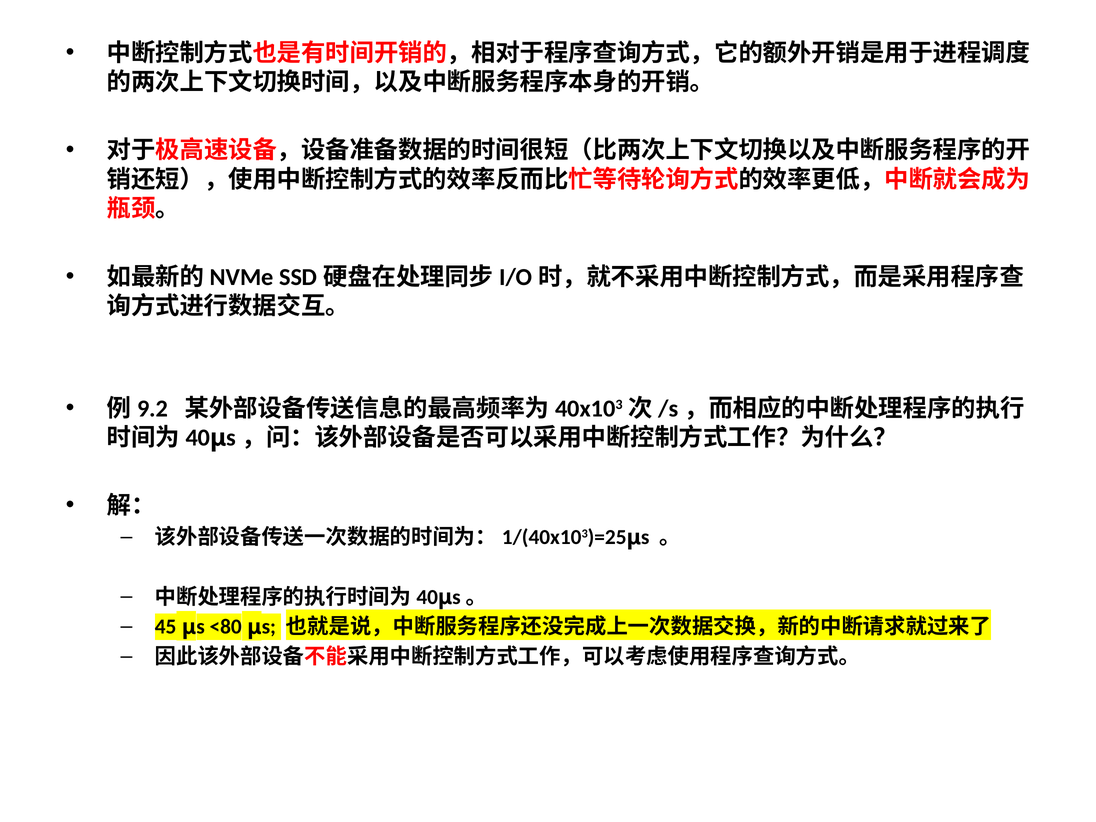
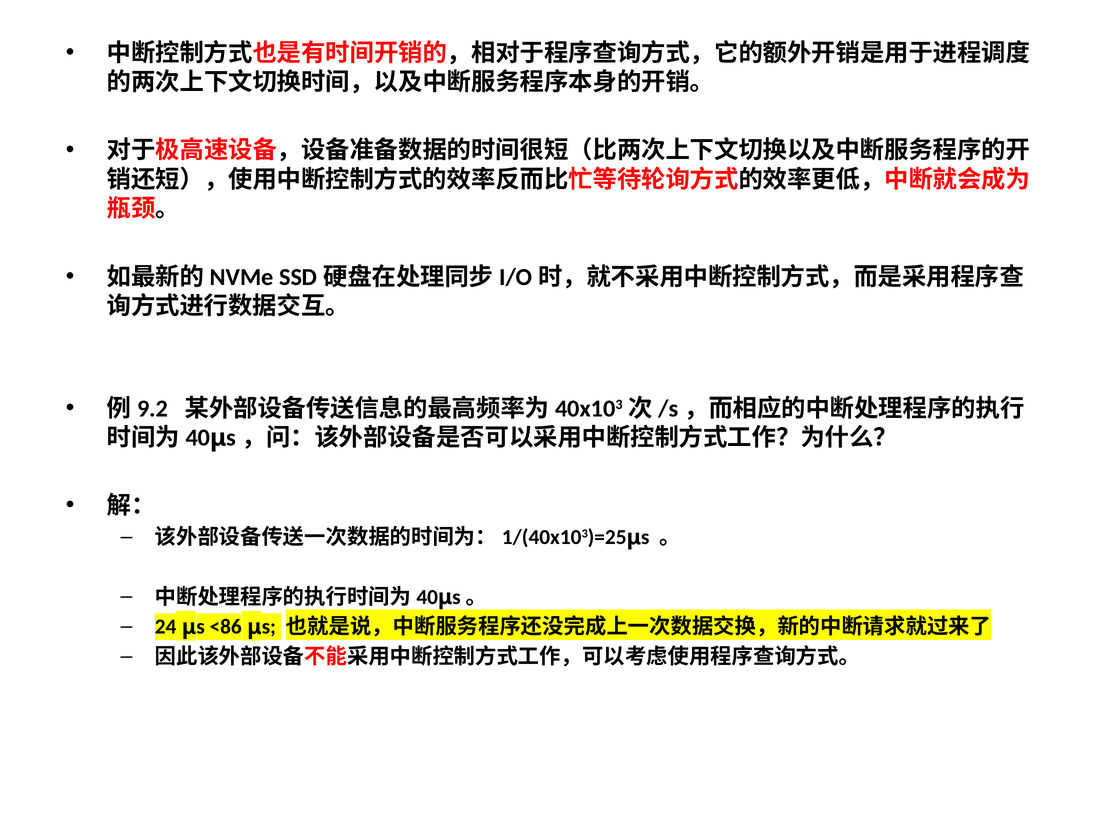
45: 45 -> 24 (166, 627)
<80: <80 -> <86 (226, 627)
